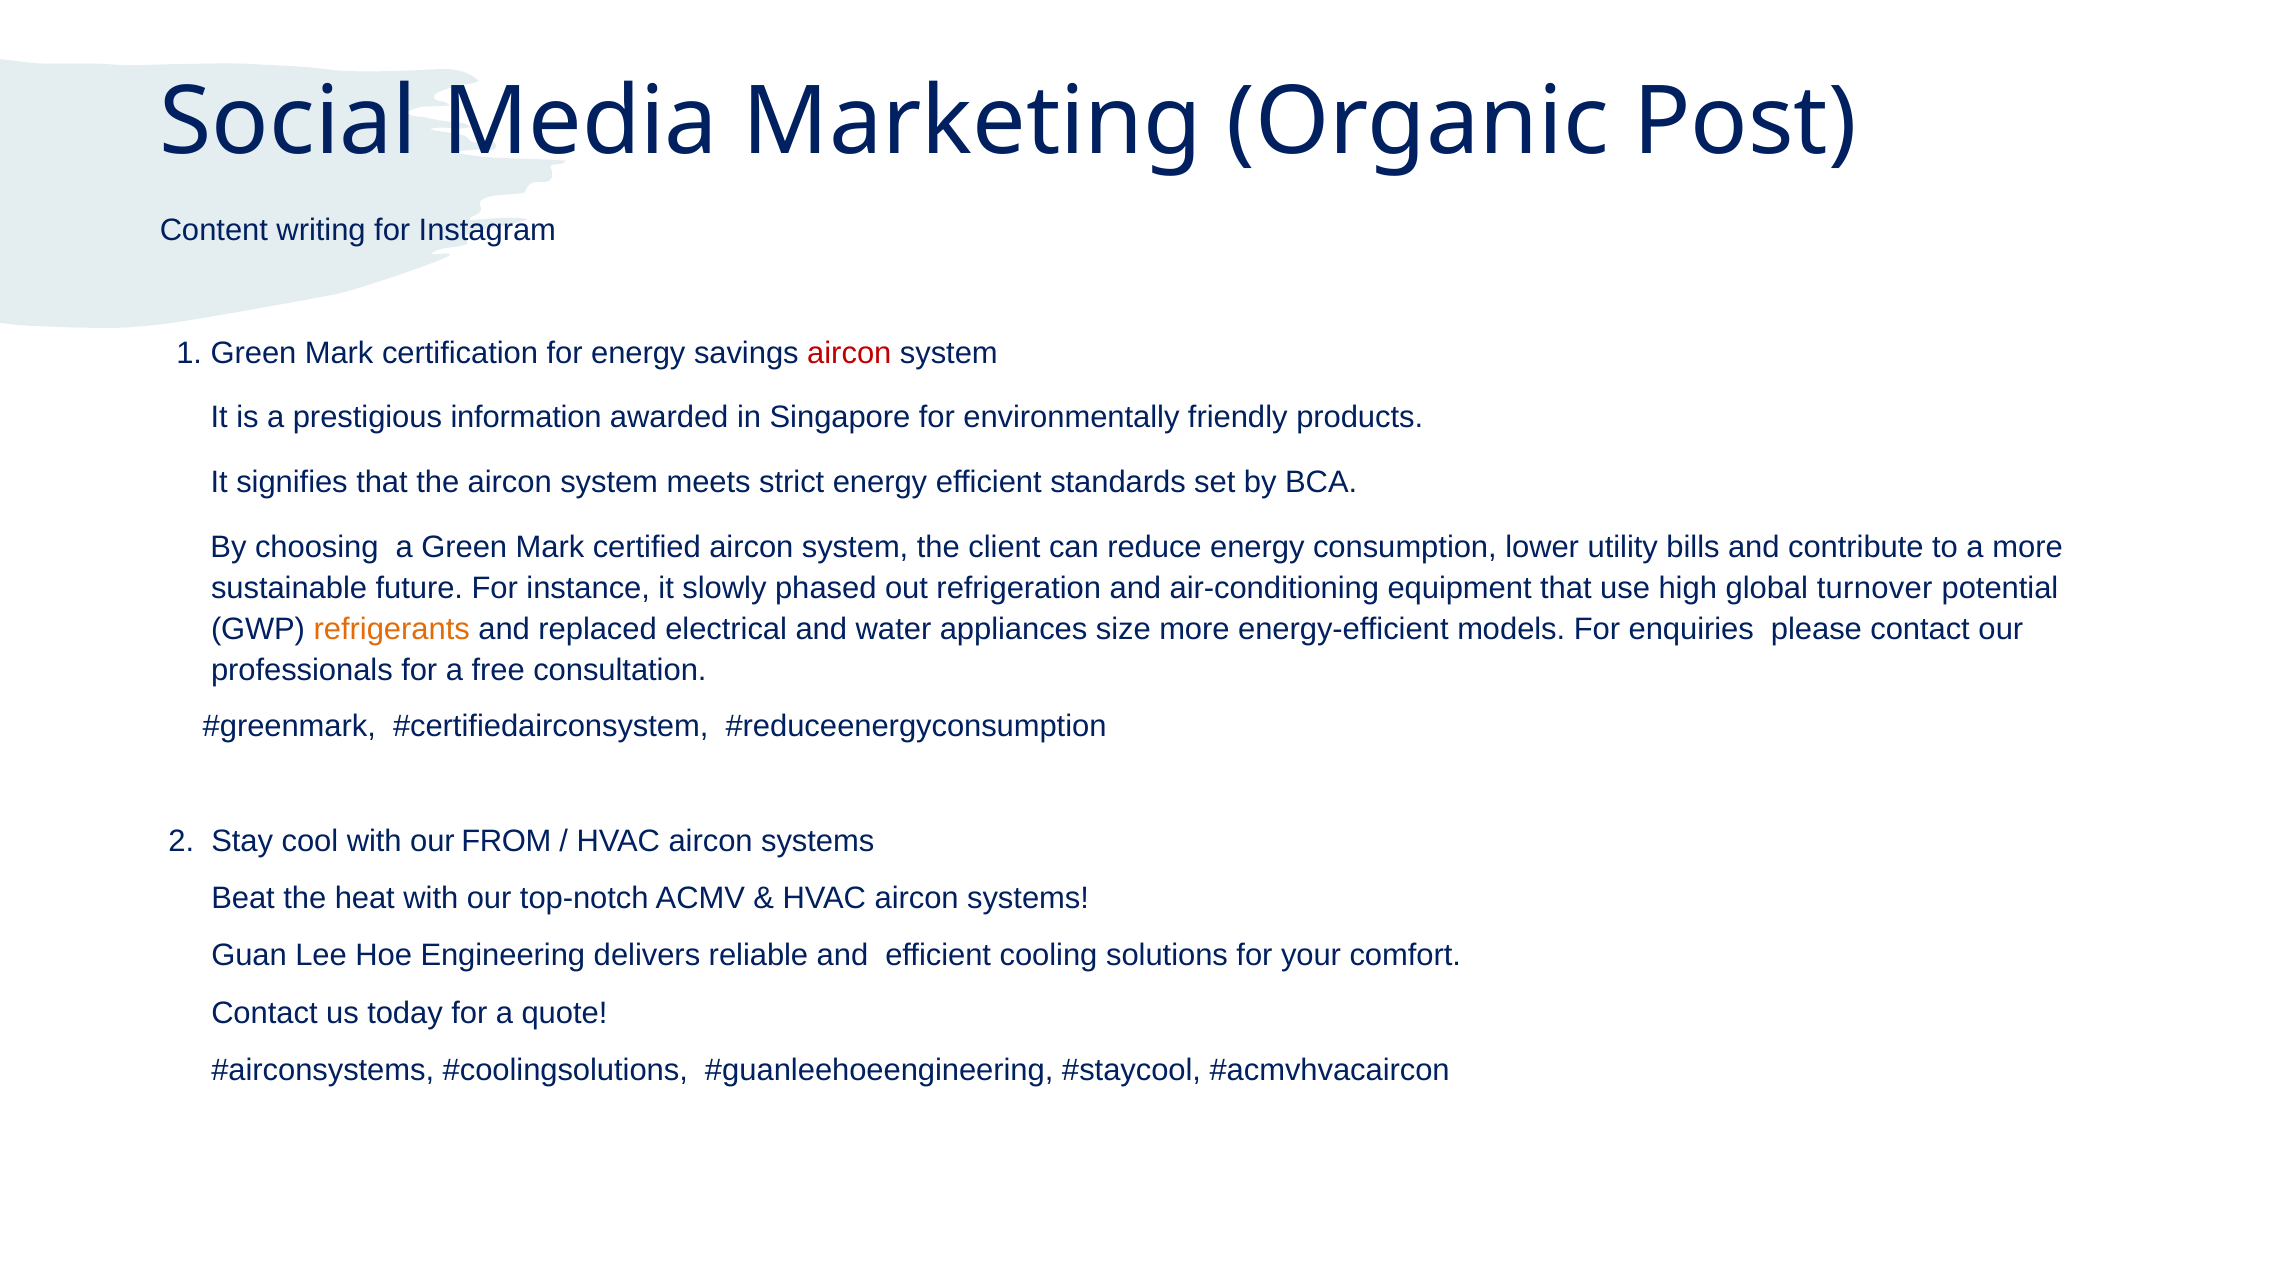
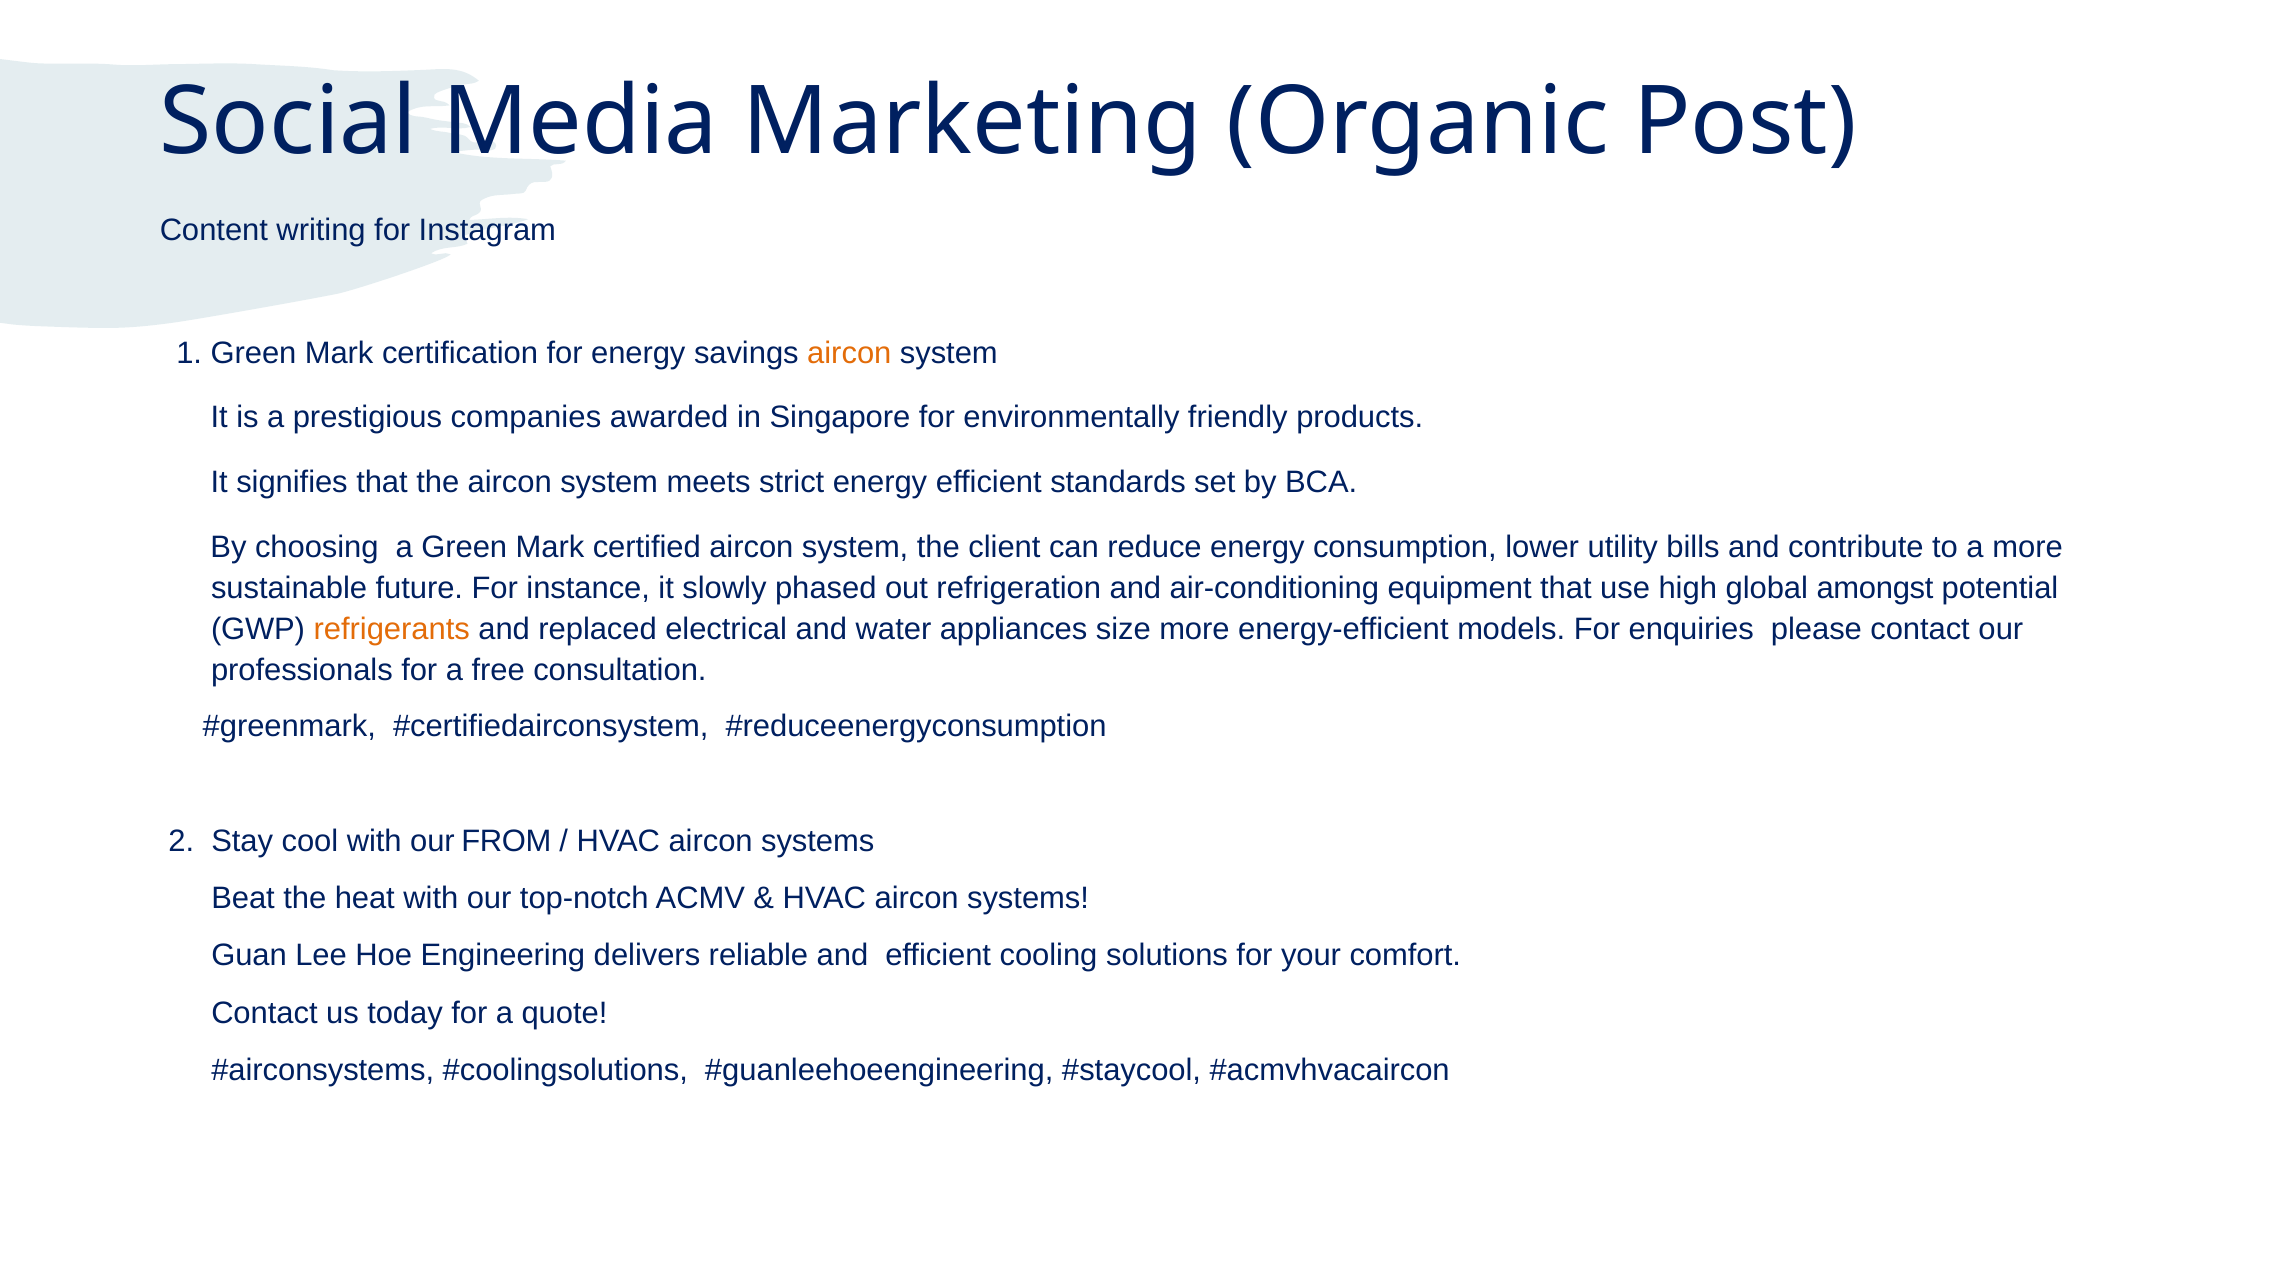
aircon colour: red -> orange (849, 353)
information: information -> companies (526, 418)
turnover: turnover -> amongst (1875, 588)
